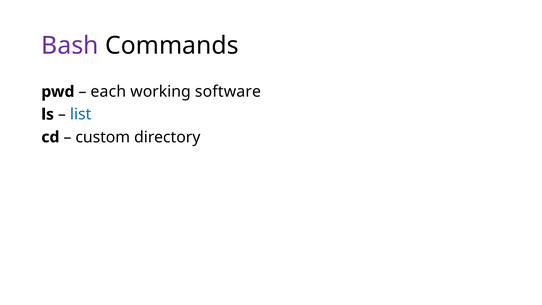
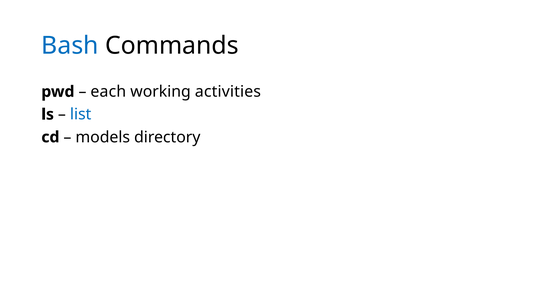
Bash colour: purple -> blue (70, 46)
software: software -> activities (228, 92)
custom: custom -> models (103, 137)
